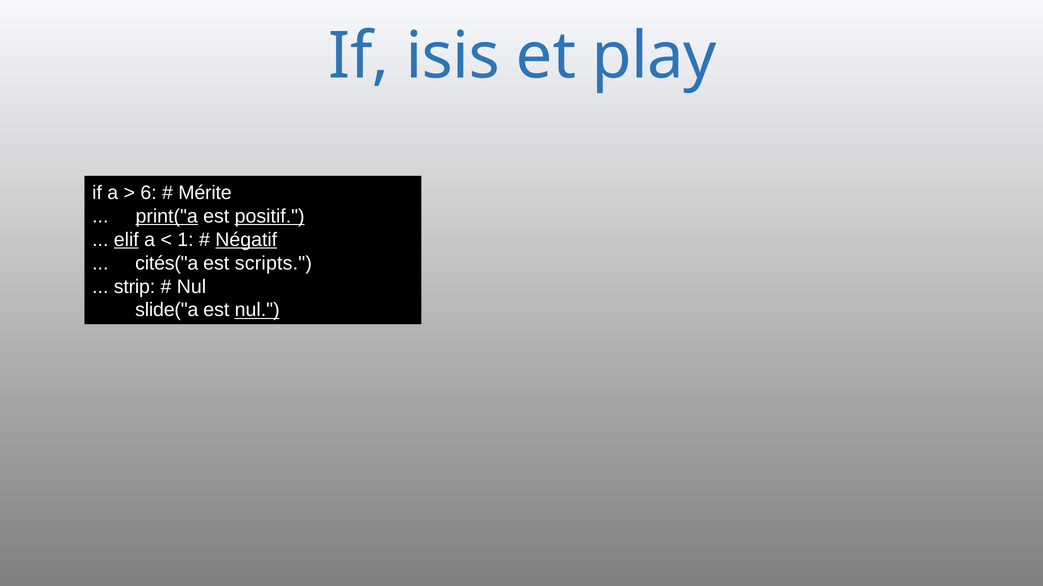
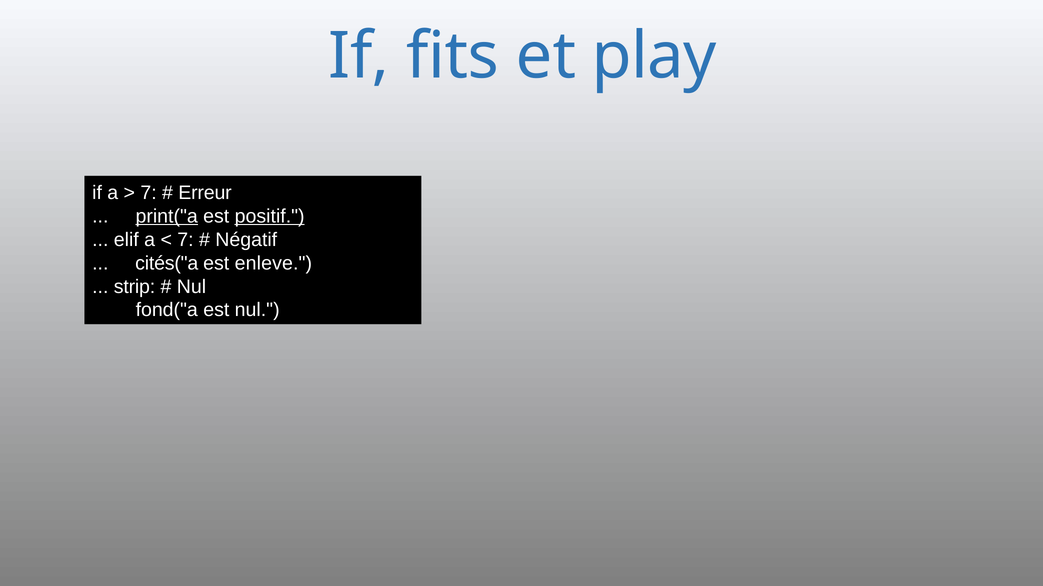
isis: isis -> fits (453, 56)
6: 6 -> 7 (149, 193)
Mérite: Mérite -> Erreur (205, 193)
elif underline: present -> none (126, 240)
1: 1 -> 7 (185, 240)
Négatif underline: present -> none (246, 240)
scripts: scripts -> enleve (273, 263)
slide("a: slide("a -> fond("a (167, 310)
nul underline: present -> none (257, 310)
